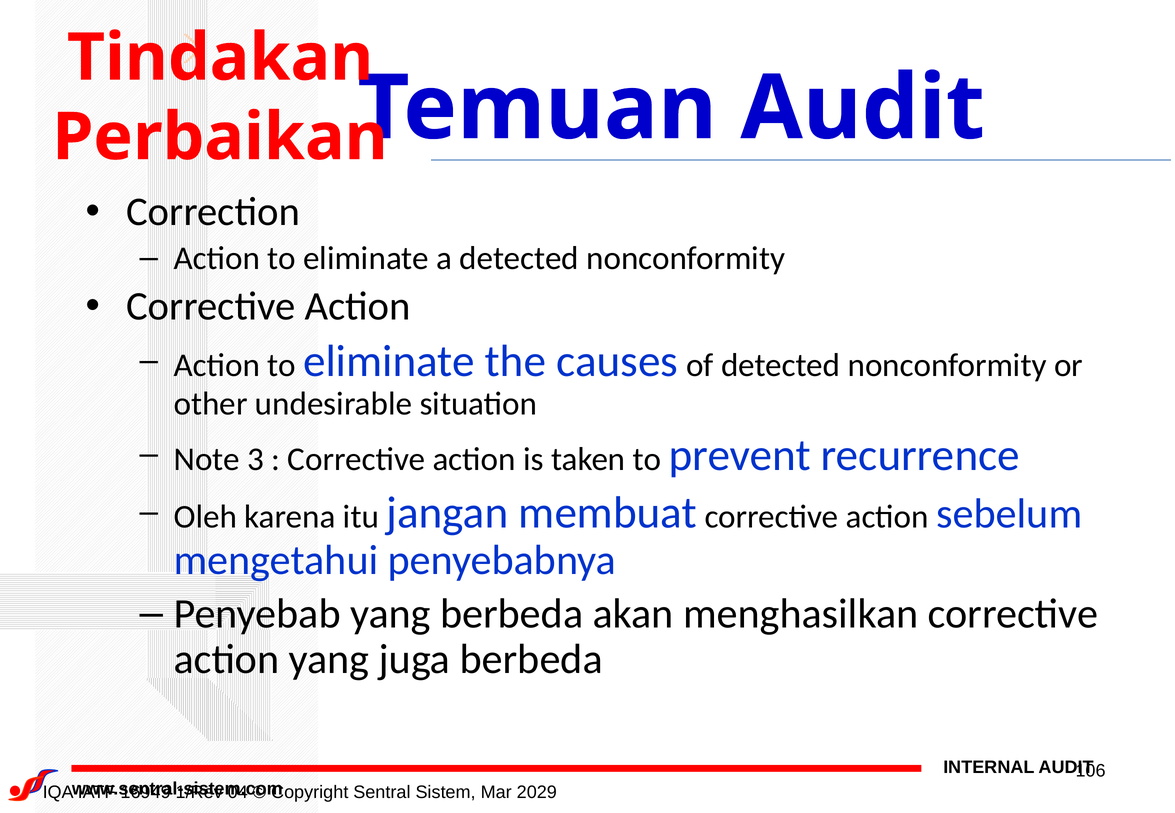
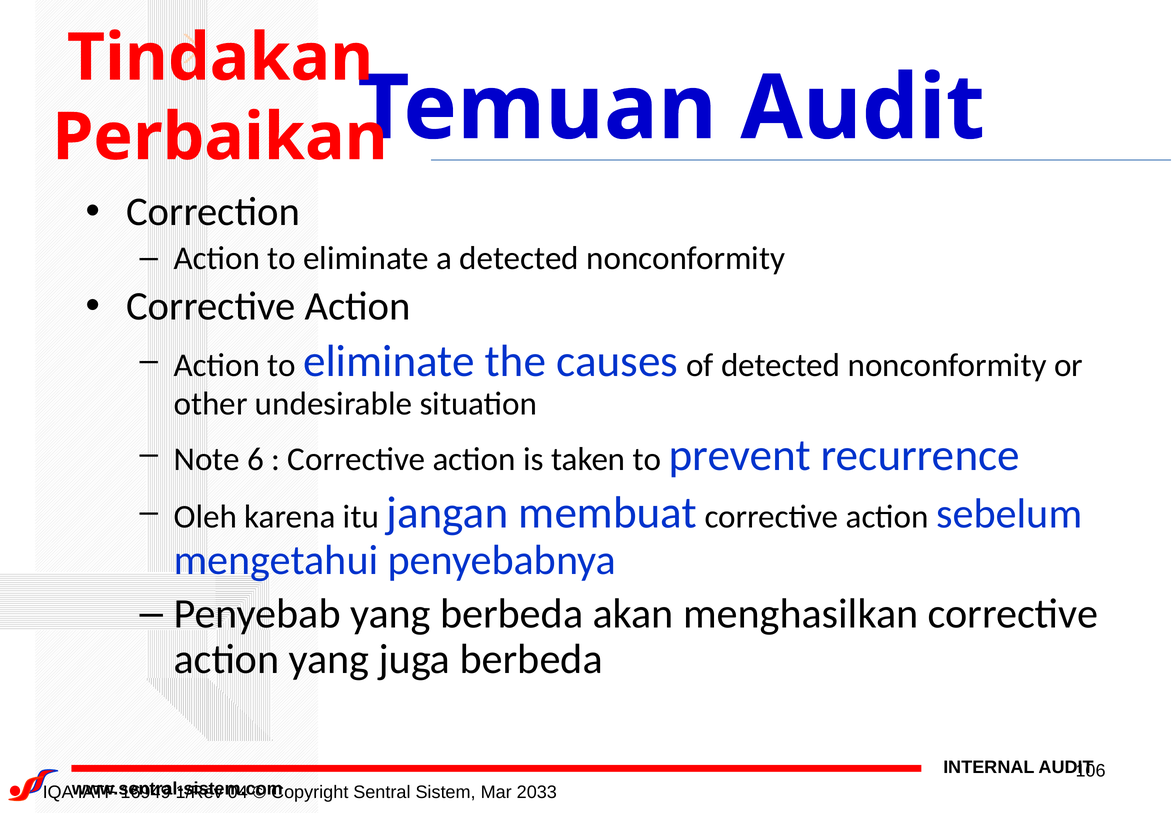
3: 3 -> 6 (255, 459)
2029: 2029 -> 2033 (537, 793)
